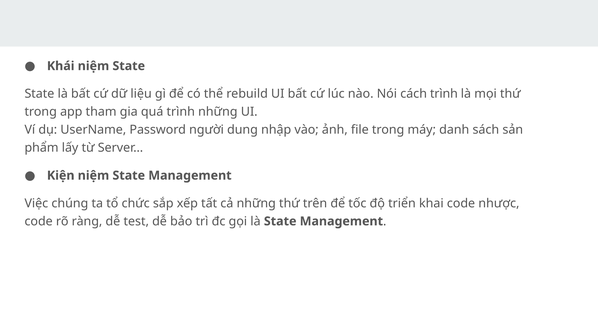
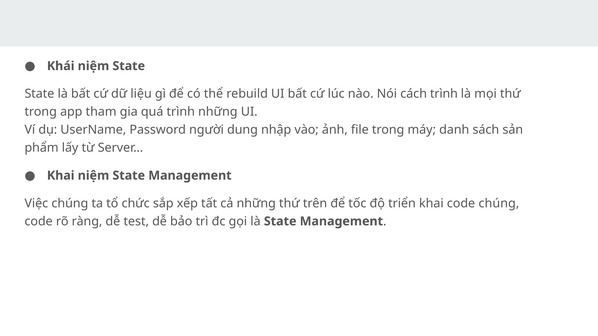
Kiện: Kiện -> Khai (61, 176)
code nhược: nhược -> chúng (499, 204)
